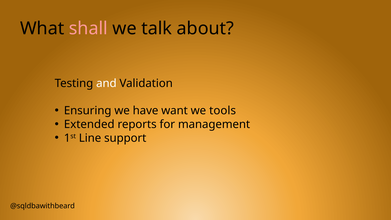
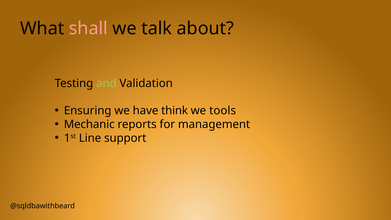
and colour: white -> light green (106, 83)
want: want -> think (175, 111)
Extended: Extended -> Mechanic (89, 124)
